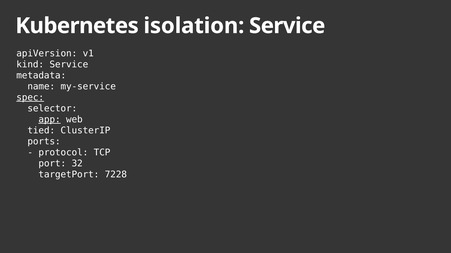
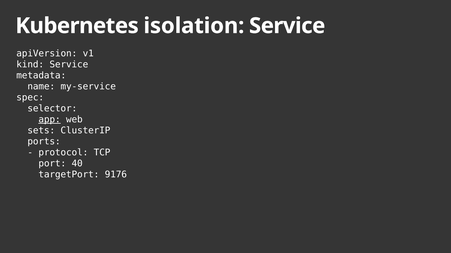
spec underline: present -> none (30, 98)
tied: tied -> sets (41, 131)
32: 32 -> 40 (77, 164)
7228: 7228 -> 9176 (116, 175)
